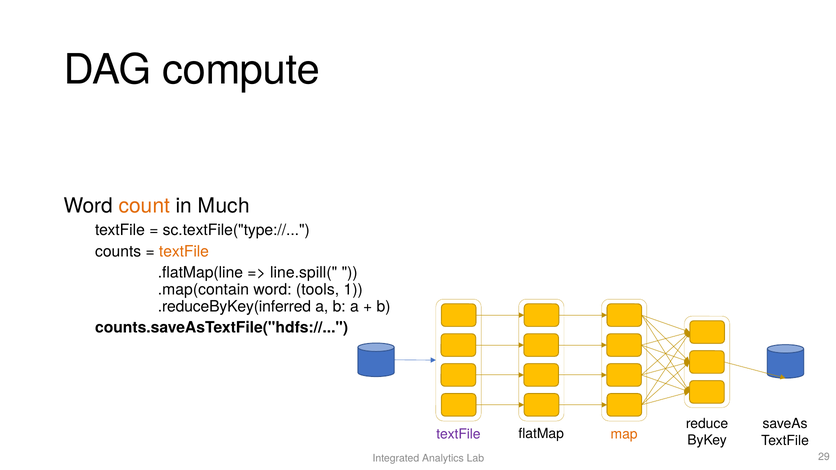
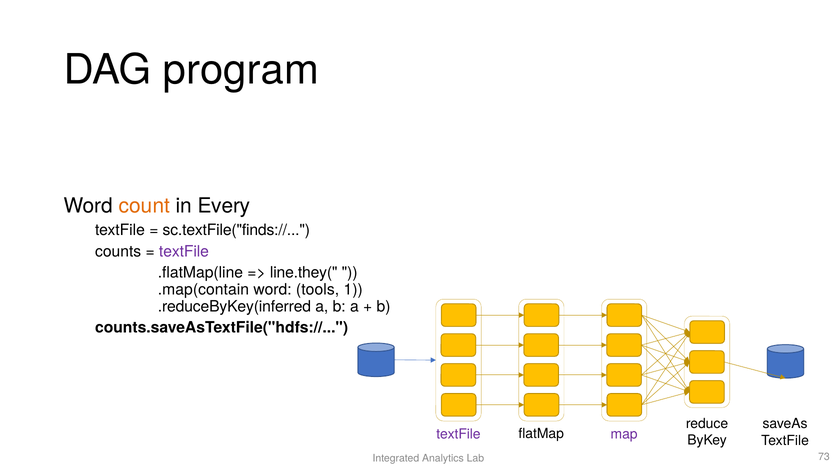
compute: compute -> program (241, 70)
Much: Much -> Every (224, 206)
sc.textFile("type://: sc.textFile("type:// -> sc.textFile("finds:// (236, 230)
textFile colour: orange -> purple (184, 252)
line.spill(: line.spill( -> line.they( (304, 273)
map colour: orange -> purple (624, 434)
29: 29 -> 73 (824, 457)
